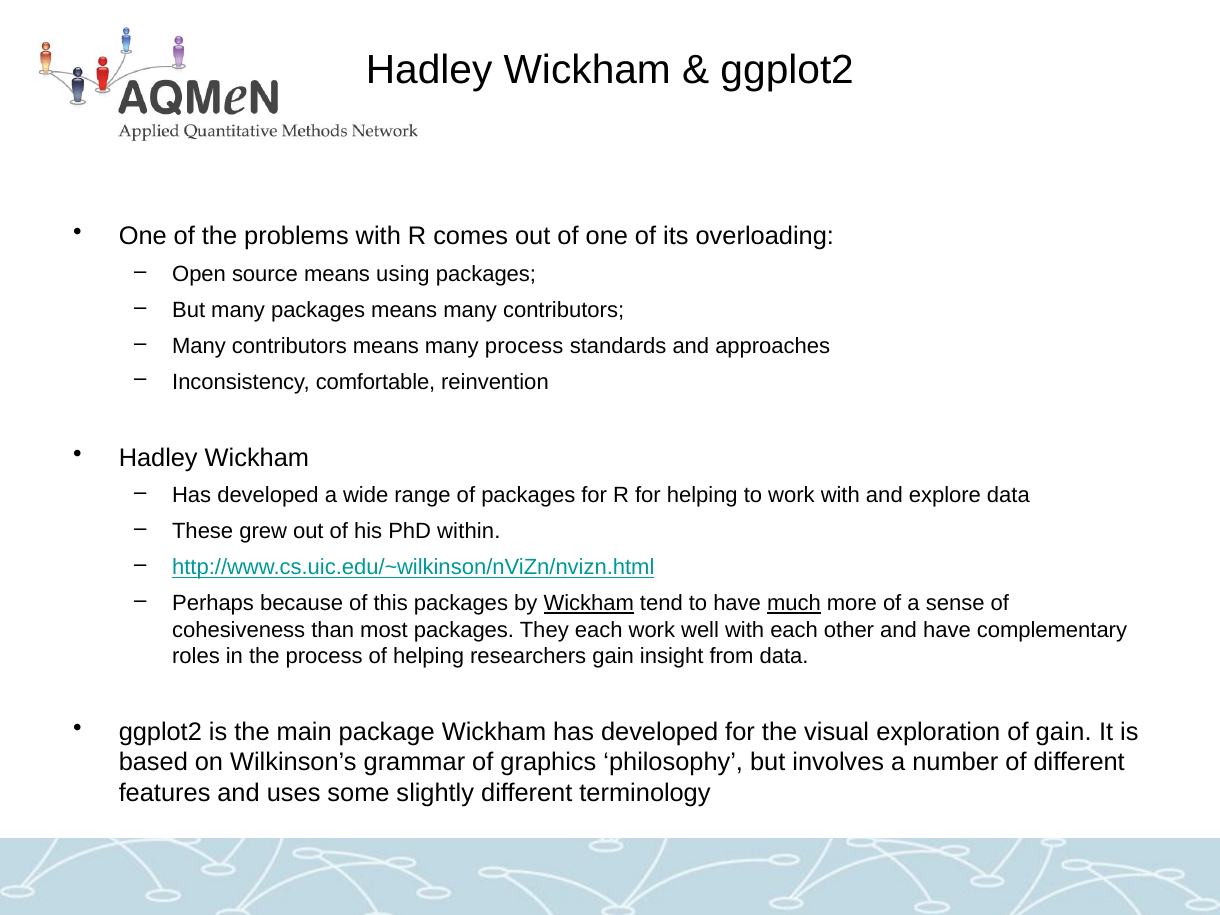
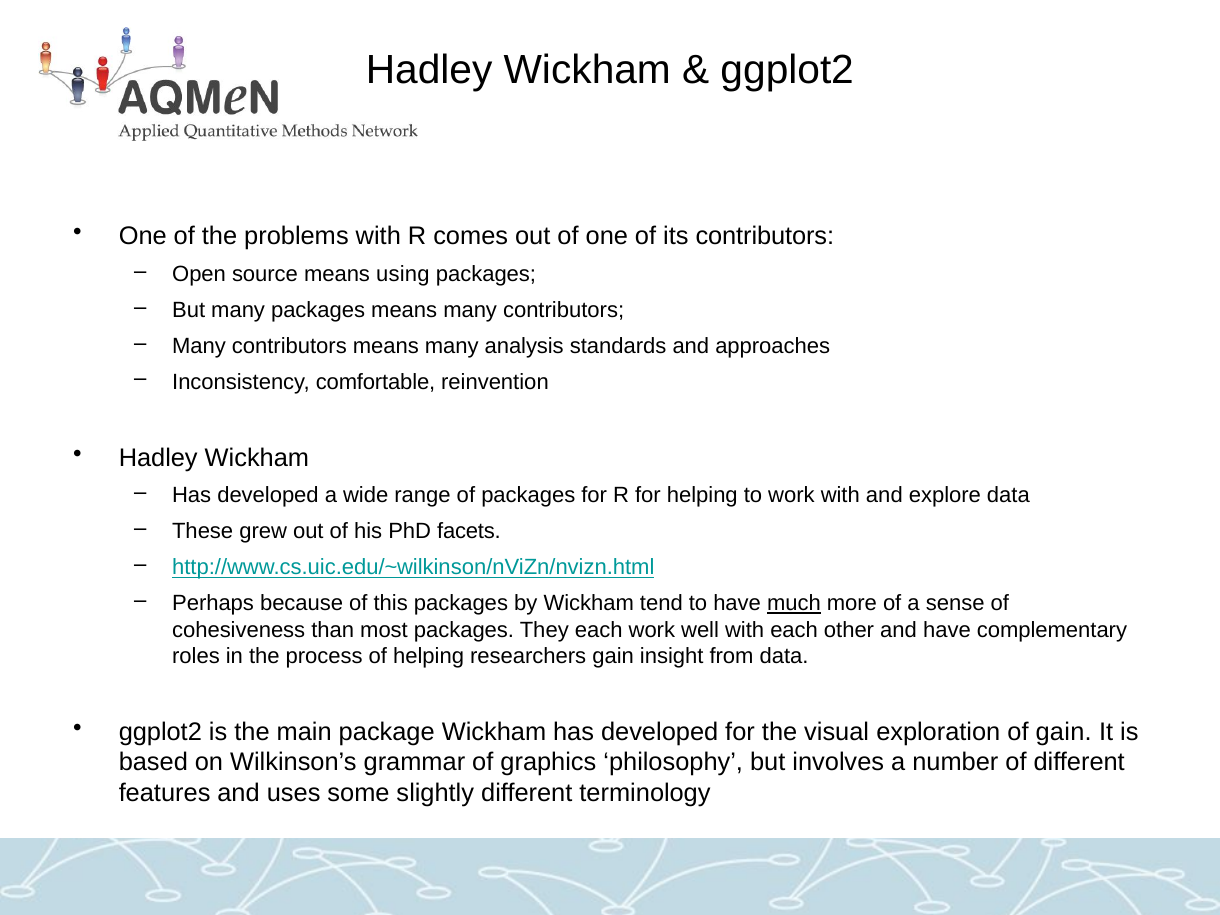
its overloading: overloading -> contributors (765, 237)
many process: process -> analysis (524, 346)
within: within -> facets (469, 531)
Wickham underline: present -> none (589, 603)
